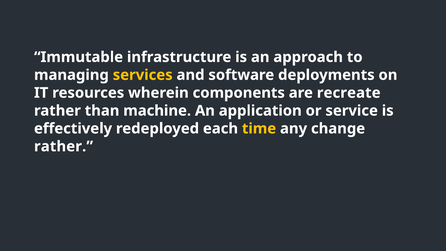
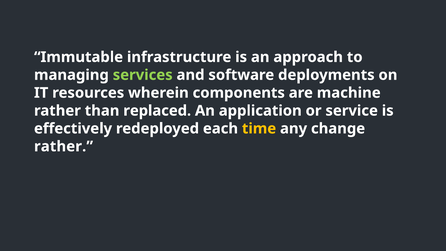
services colour: yellow -> light green (143, 75)
recreate: recreate -> machine (349, 93)
machine: machine -> replaced (157, 111)
